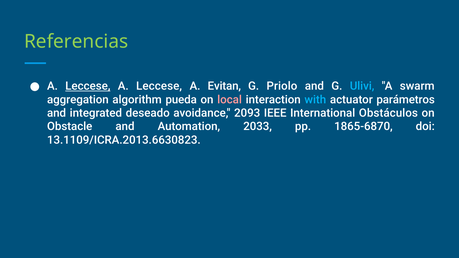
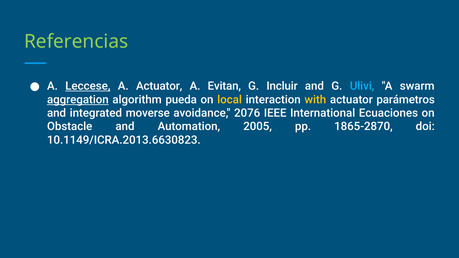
Leccese: Leccese -> Actuator (159, 86)
Priolo: Priolo -> Incluir (282, 86)
aggregation underline: none -> present (78, 100)
local colour: pink -> yellow (230, 100)
with colour: light blue -> yellow (315, 100)
deseado: deseado -> moverse (148, 113)
2093: 2093 -> 2076 (247, 113)
Obstáculos: Obstáculos -> Ecuaciones (388, 113)
2033: 2033 -> 2005 (258, 127)
1865-6870: 1865-6870 -> 1865-2870 (363, 127)
13.1109/ICRA.2013.6630823: 13.1109/ICRA.2013.6630823 -> 10.1149/ICRA.2013.6630823 (124, 140)
